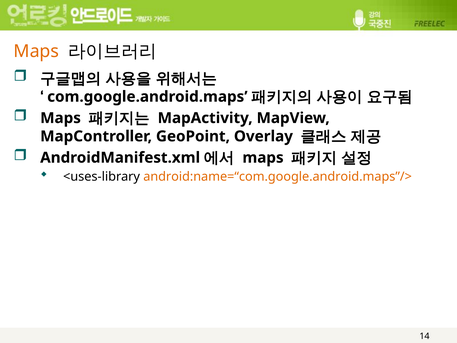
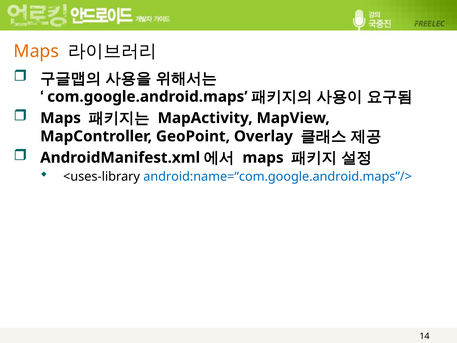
android:name=“com.google.android.maps”/> colour: orange -> blue (278, 177)
